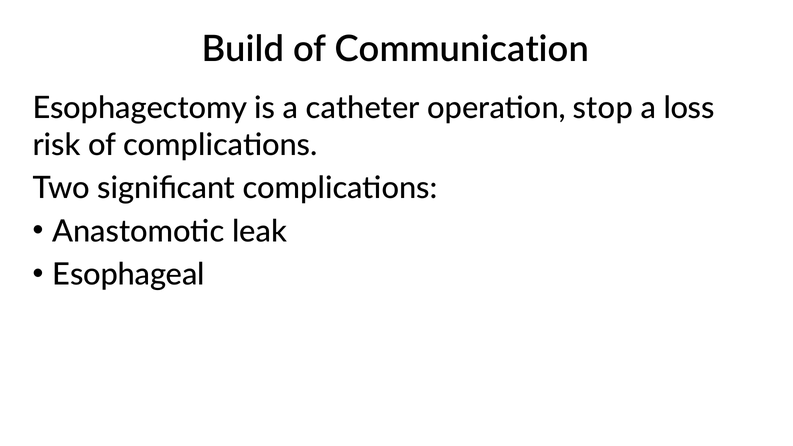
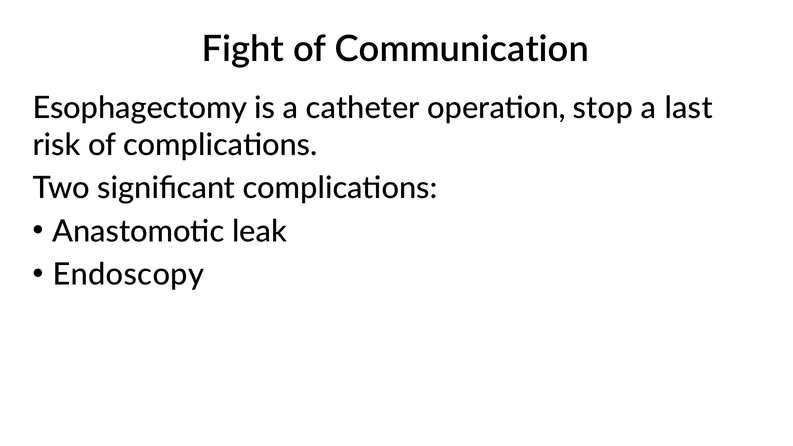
Build: Build -> Fight (243, 49)
loss: loss -> last (689, 108)
Esophageal: Esophageal -> Endoscopy (128, 275)
